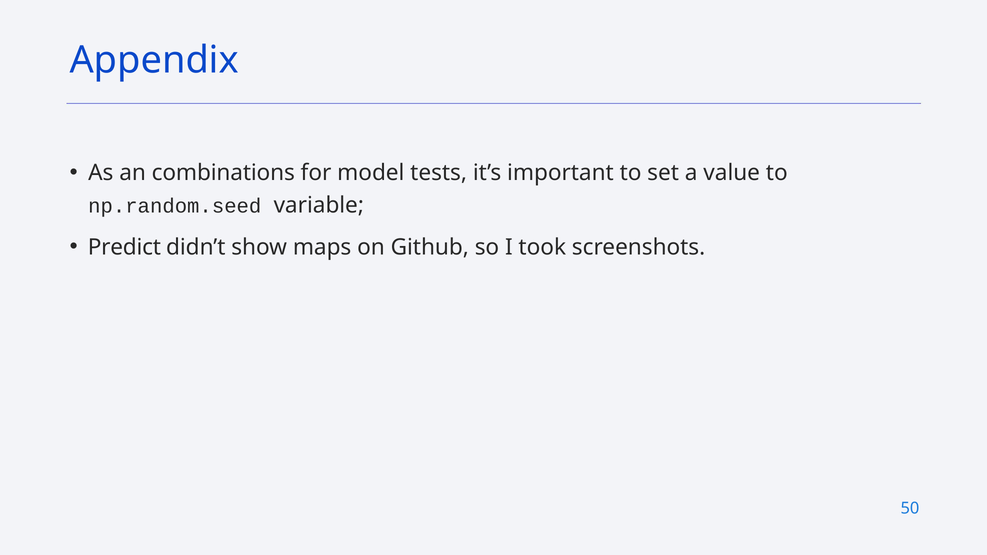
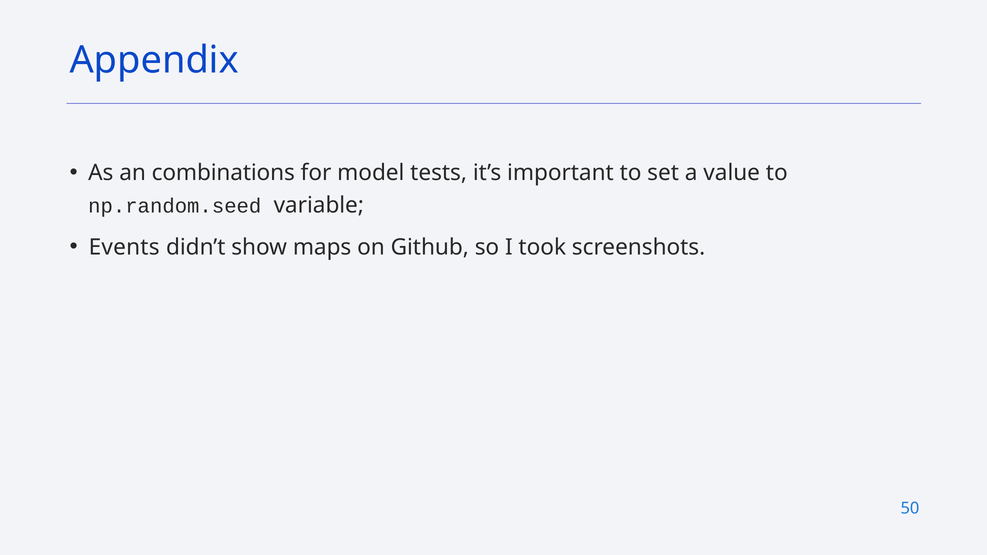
Predict: Predict -> Events (124, 247)
